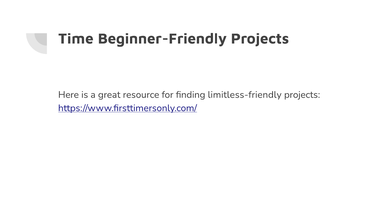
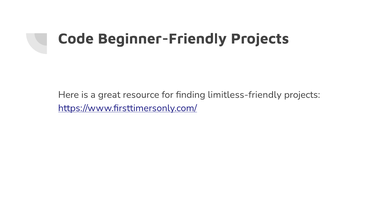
Time: Time -> Code (76, 39)
